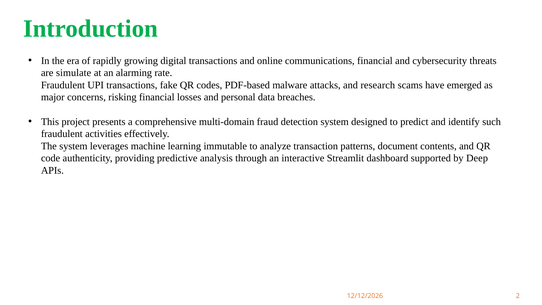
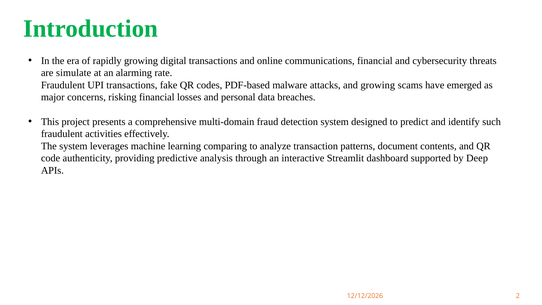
and research: research -> growing (378, 85)
immutable: immutable -> comparing (225, 146)
